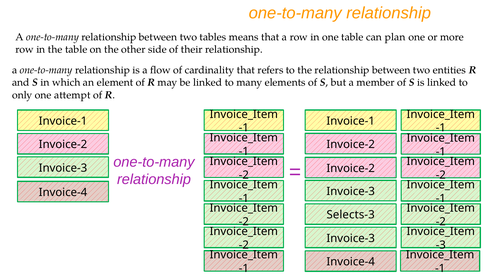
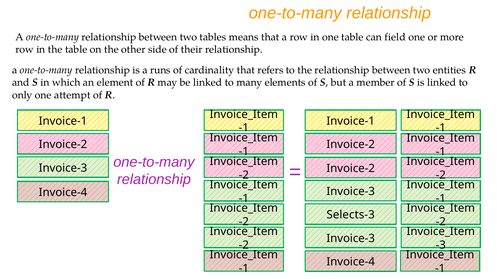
plan: plan -> field (395, 37)
flow: flow -> runs (160, 70)
